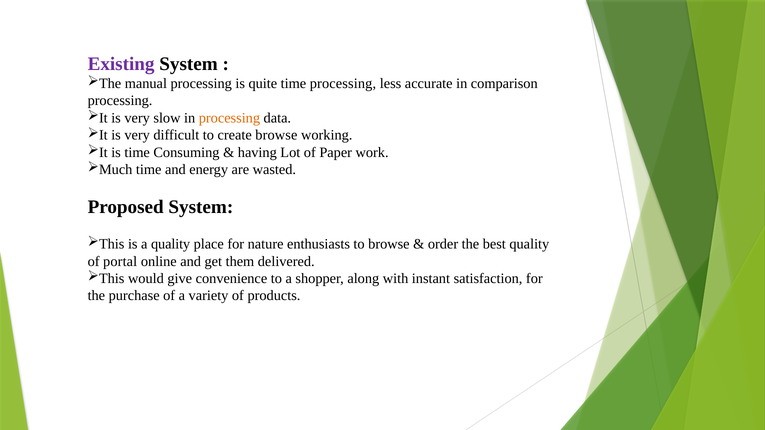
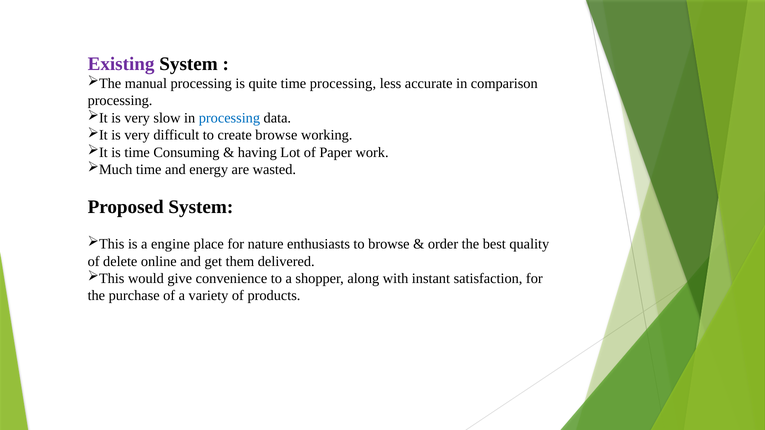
processing colour: orange -> blue (229, 118)
a quality: quality -> engine (170, 244)
portal: portal -> delete (120, 261)
